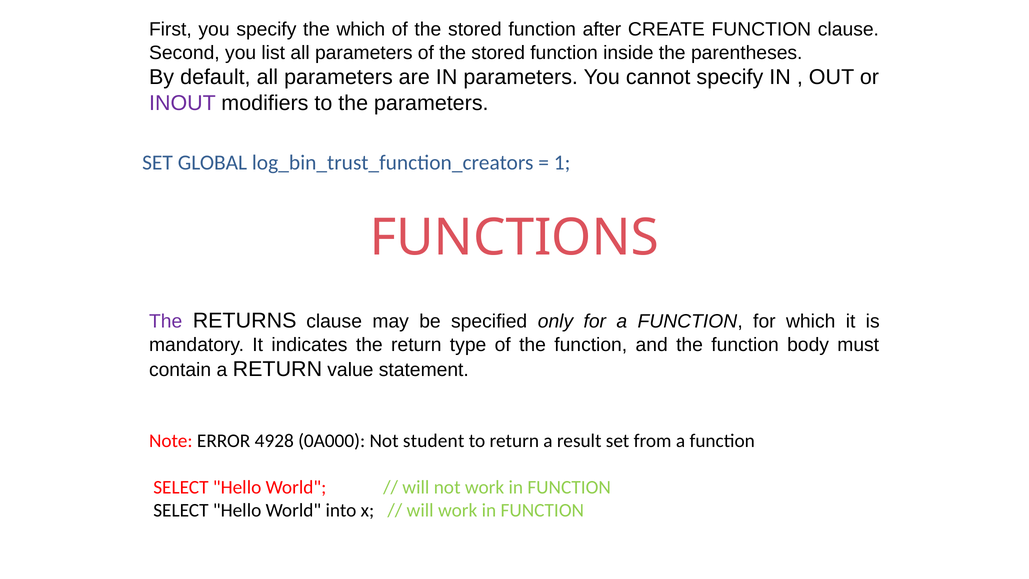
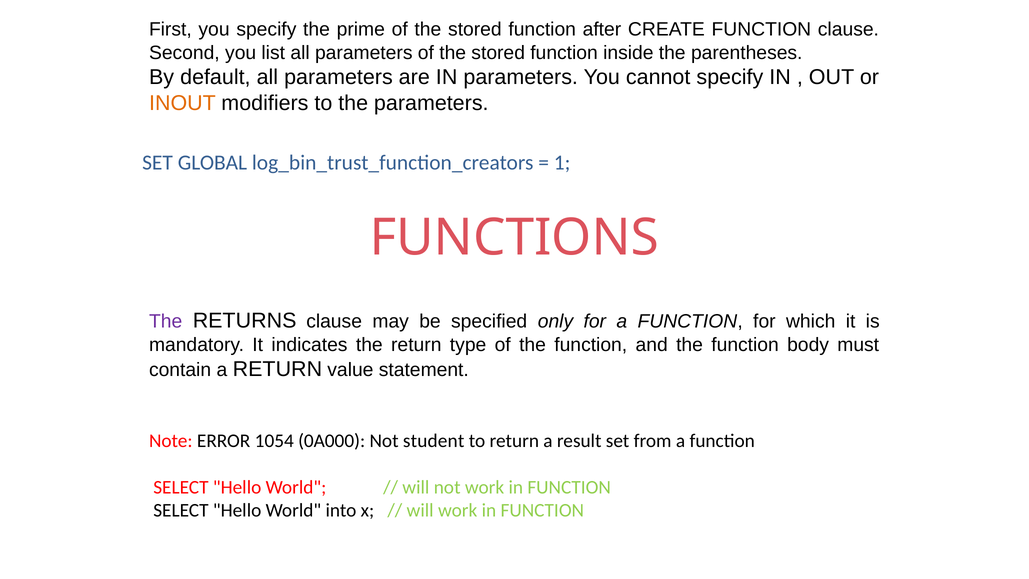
the which: which -> prime (361, 30)
INOUT colour: purple -> orange (182, 103)
4928: 4928 -> 1054 (274, 441)
